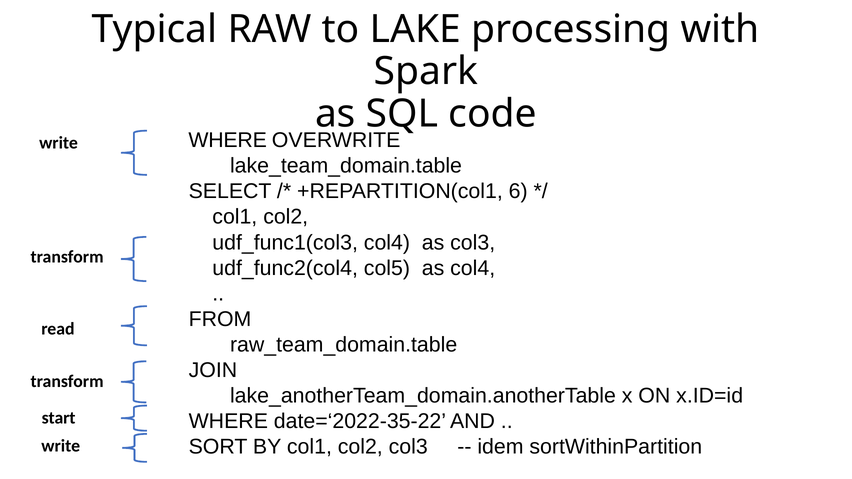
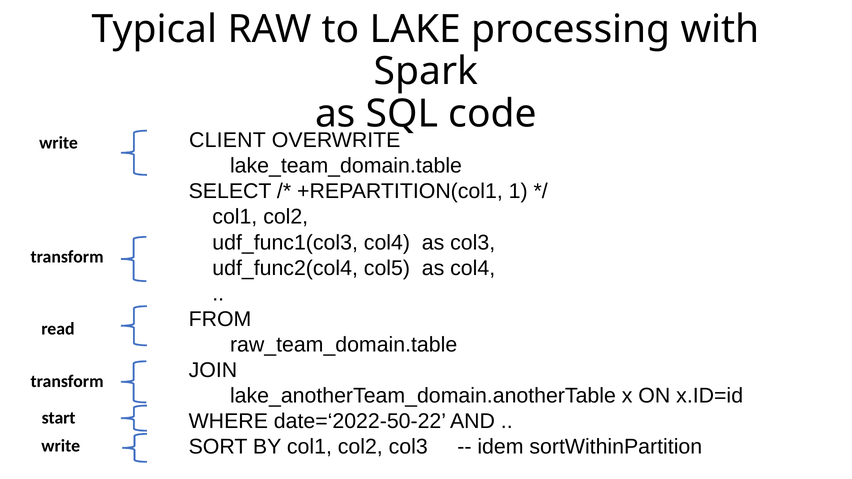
WHERE: WHERE -> CLIENT (227, 140)
6: 6 -> 1 (518, 191)
date=‘2022-35-22: date=‘2022-35-22 -> date=‘2022-50-22 (360, 422)
